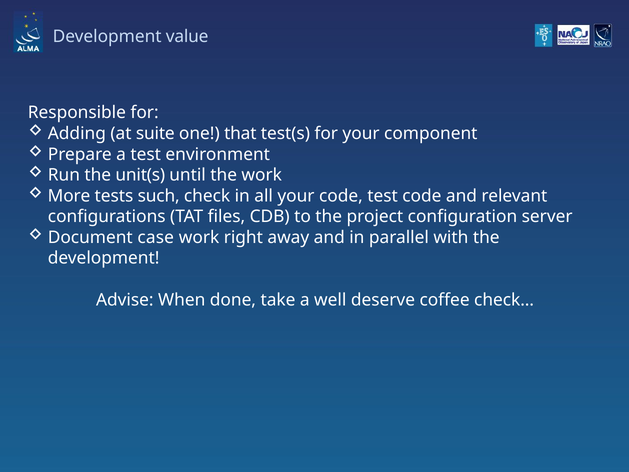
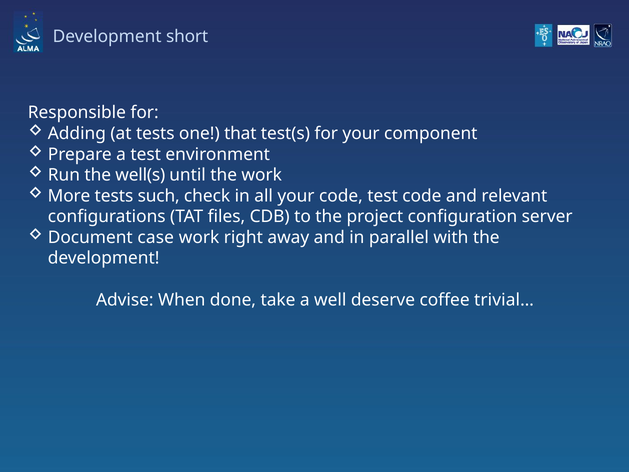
value: value -> short (187, 36)
at suite: suite -> tests (155, 133)
unit(s: unit(s -> well(s (140, 175)
check…: check… -> trivial… (504, 299)
